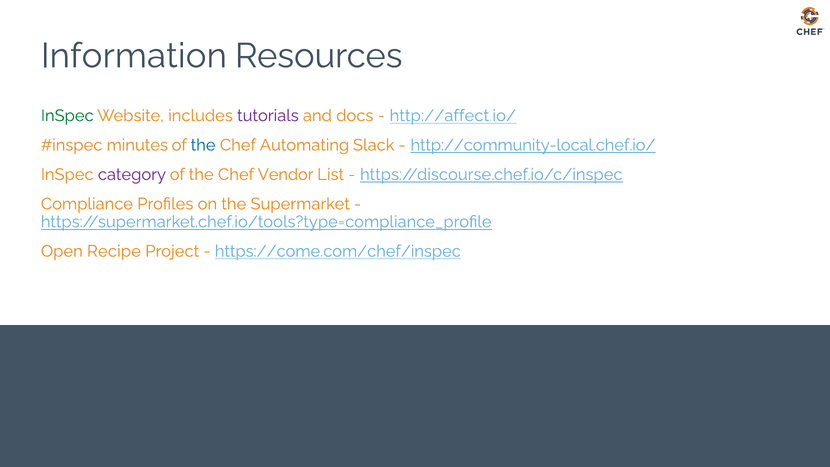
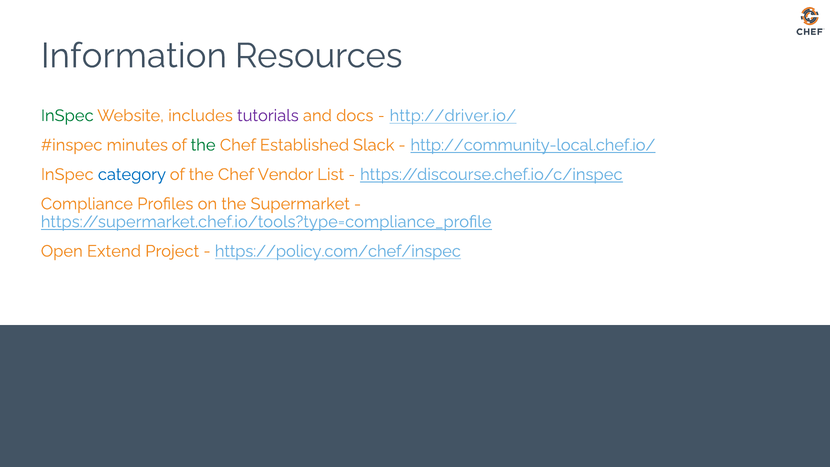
http://affect.io/: http://affect.io/ -> http://driver.io/ (453, 116)
the colour: blue -> green (203, 145)
Automating: Automating -> Established (304, 145)
category colour: purple -> blue (132, 174)
Recipe: Recipe -> Extend (114, 251)
https://come.com/chef/inspec: https://come.com/chef/inspec -> https://policy.com/chef/inspec (338, 251)
